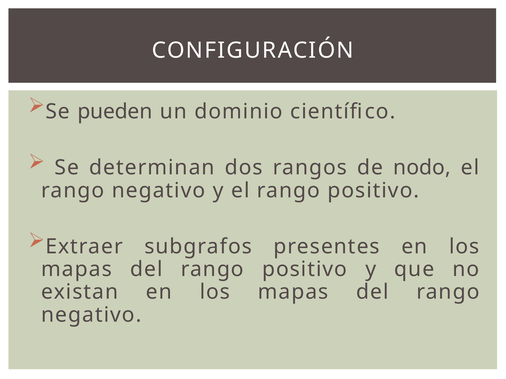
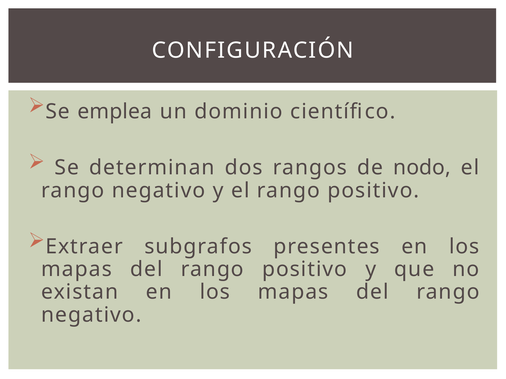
pueden: pueden -> emplea (115, 112)
